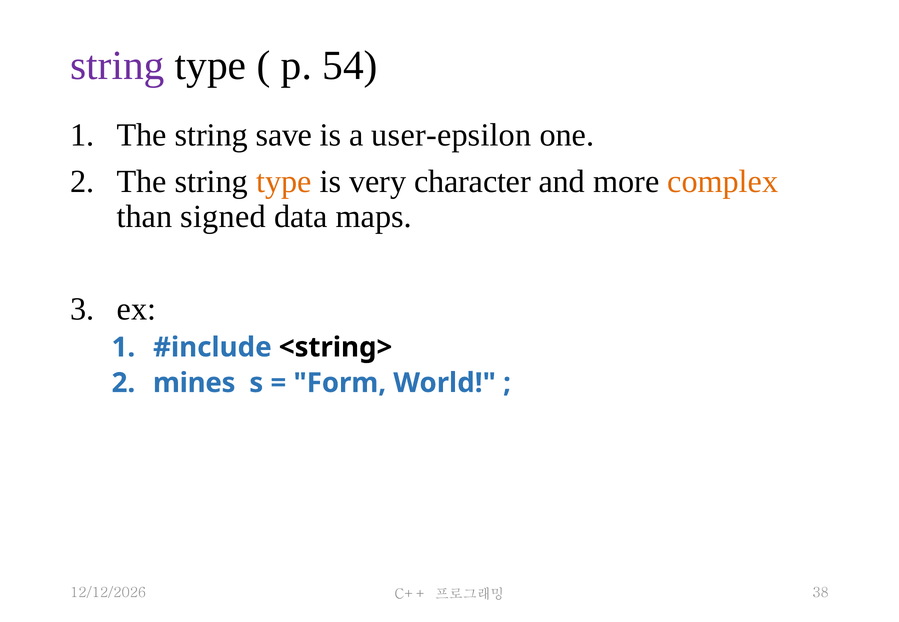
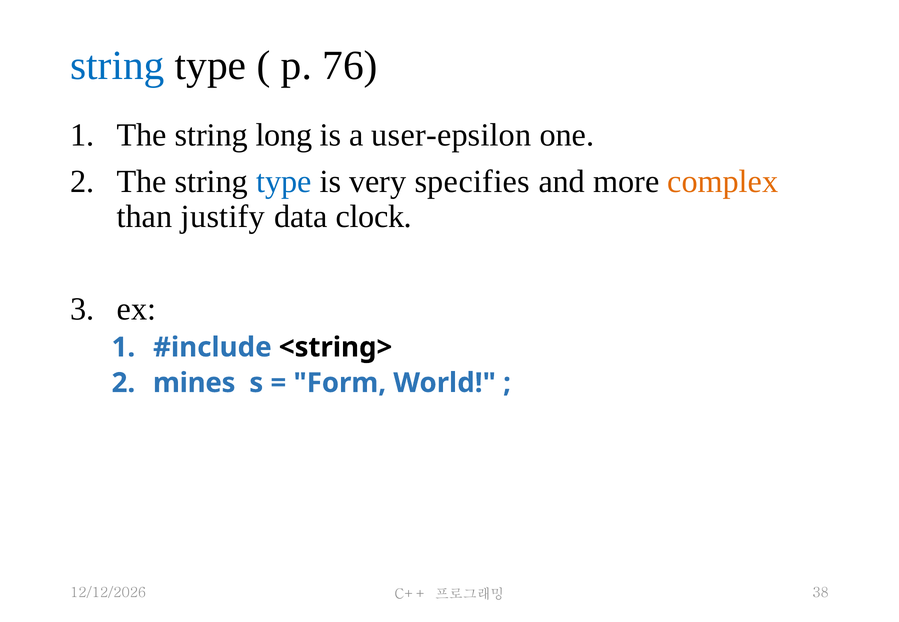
string colour: purple -> blue (117, 66)
54: 54 -> 76 (350, 66)
save: save -> long (284, 135)
type colour: orange -> blue (284, 182)
character: character -> specifies (472, 182)
signed: signed -> justify (223, 217)
maps: maps -> clock (374, 217)
